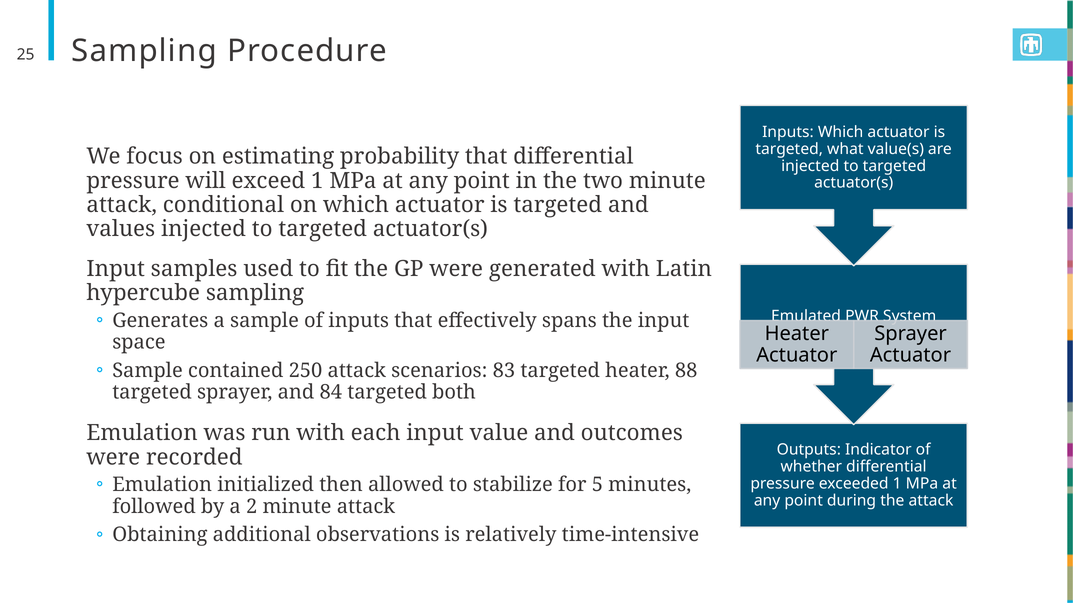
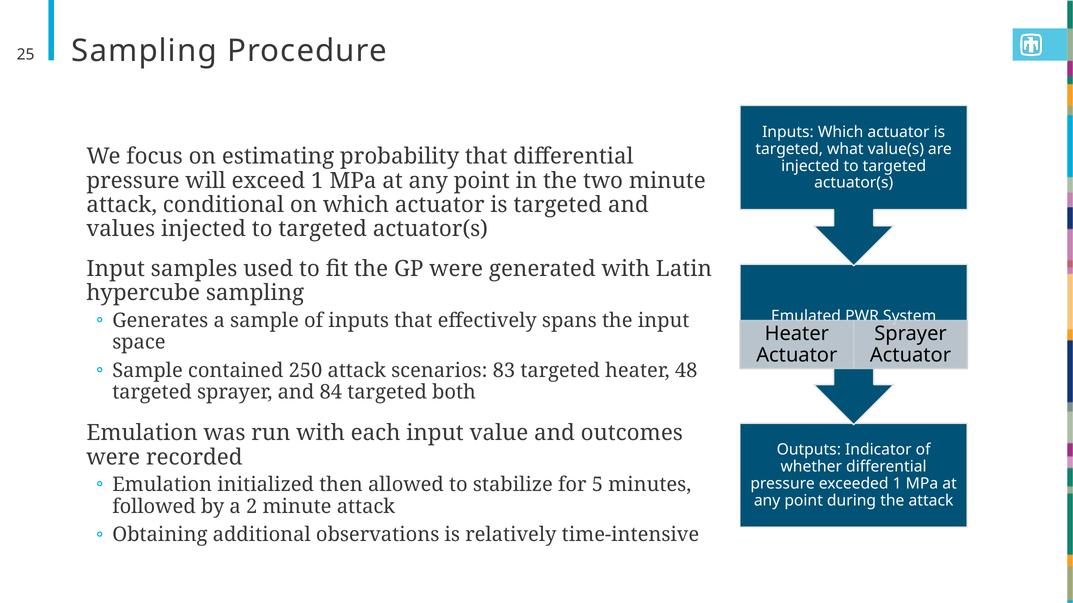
88: 88 -> 48 (686, 371)
